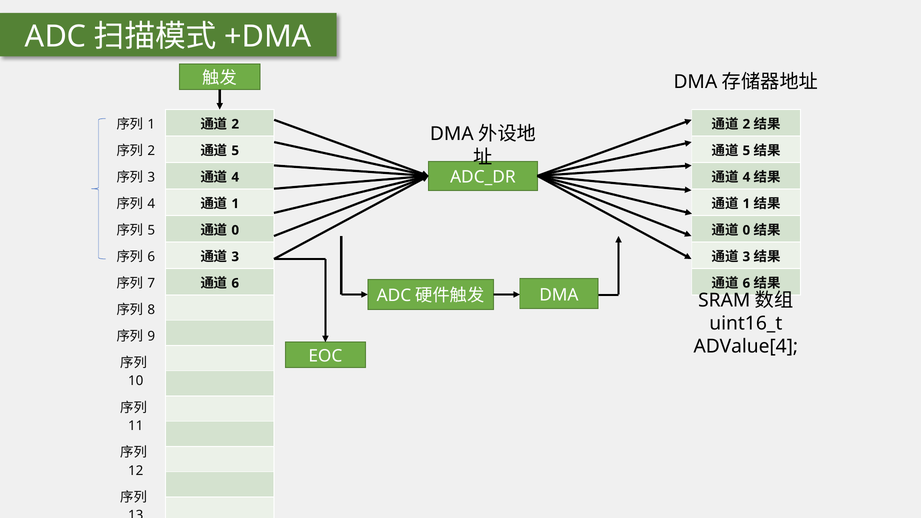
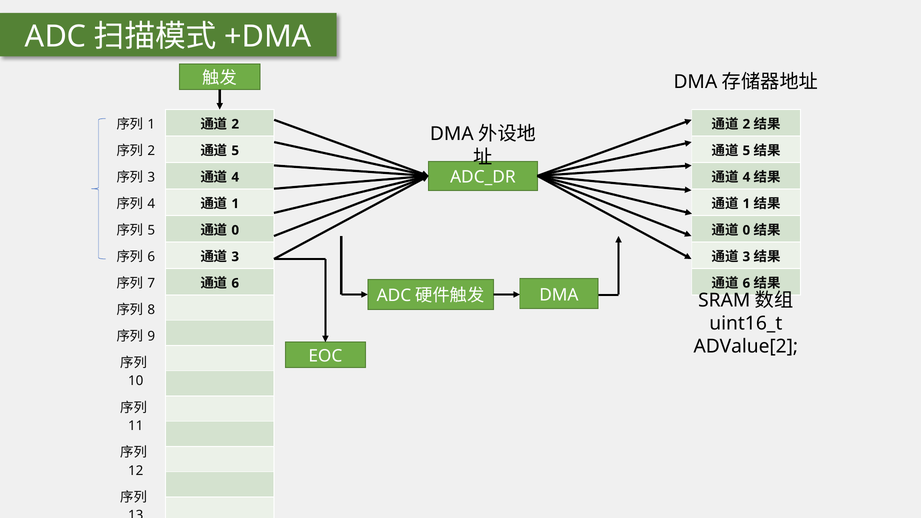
ADValue[4: ADValue[4 -> ADValue[2 (746, 346)
